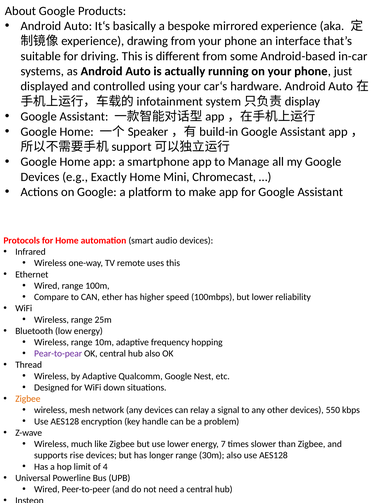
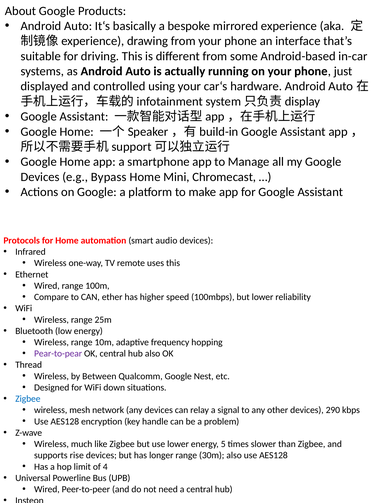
Exactly: Exactly -> Bypass (109, 177)
by Adaptive: Adaptive -> Between (99, 376)
Zigbee colour: orange -> blue (28, 399)
550: 550 -> 290 (333, 410)
7: 7 -> 5 (223, 444)
